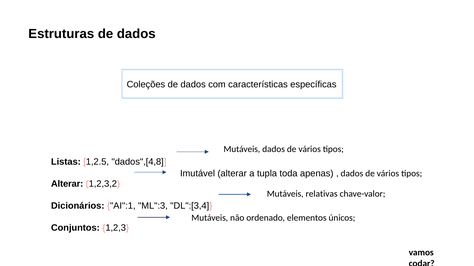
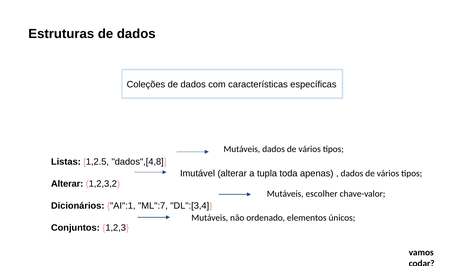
relativas: relativas -> escolher (322, 194)
ML":3: ML":3 -> ML":7 (153, 206)
